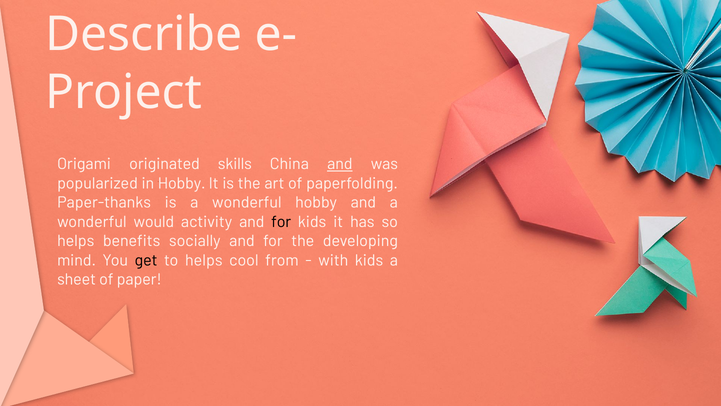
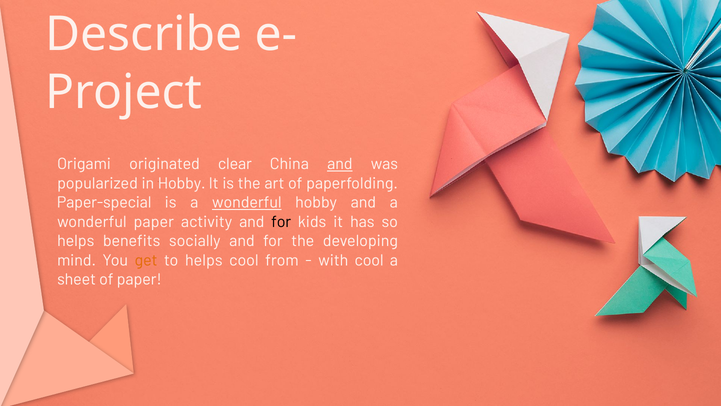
skills: skills -> clear (235, 164)
Paper-thanks: Paper-thanks -> Paper-special (104, 202)
wonderful underline: none -> present (247, 202)
wonderful would: would -> paper (154, 222)
get colour: black -> orange (146, 260)
with kids: kids -> cool (369, 260)
